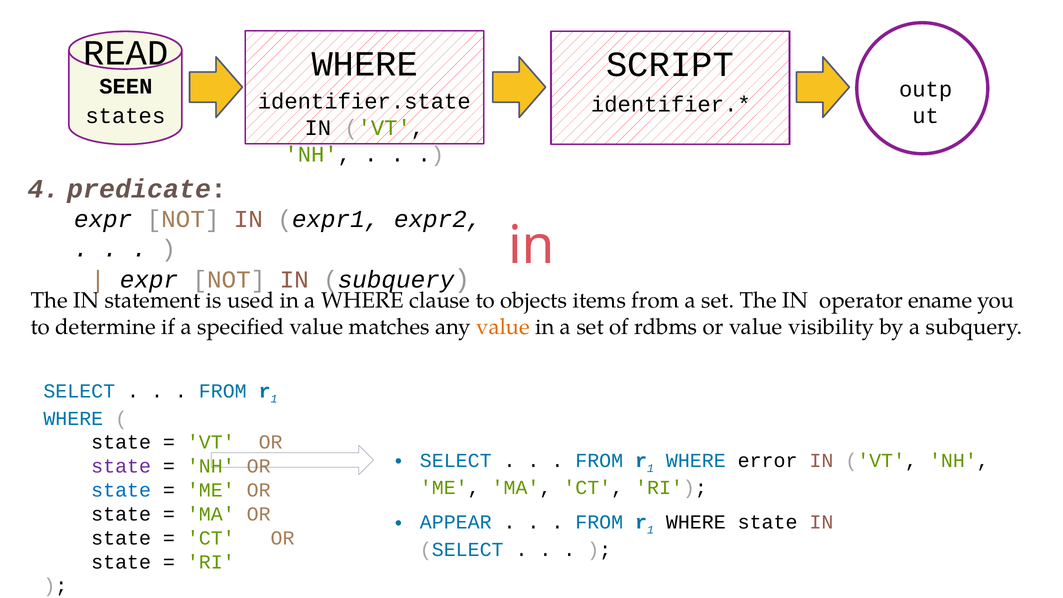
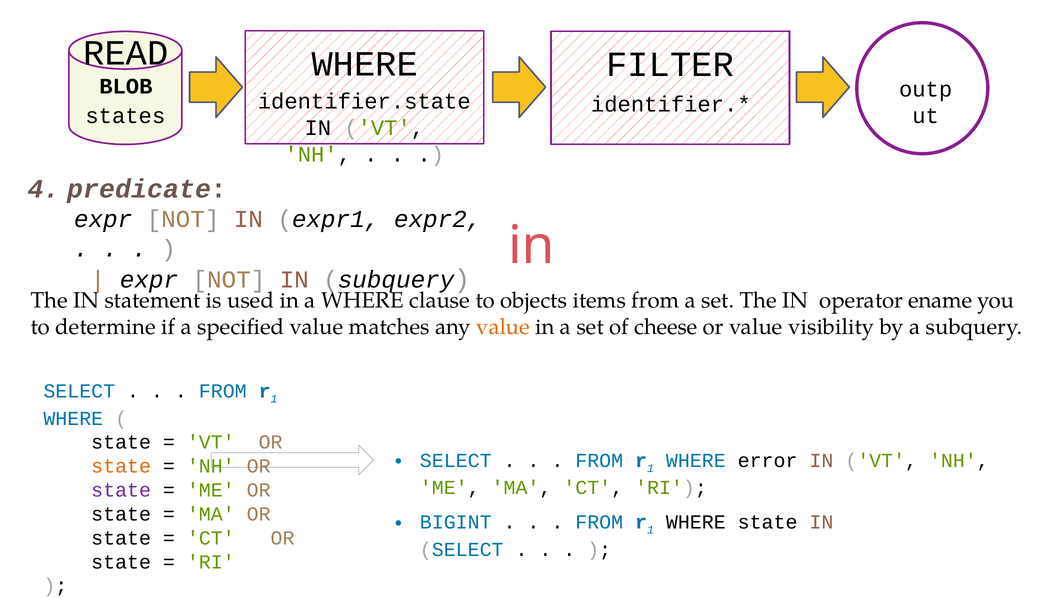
SCRIPT: SCRIPT -> FILTER (670, 65)
SEEN: SEEN -> BLOB (126, 87)
rdbms: rdbms -> cheese (666, 327)
state colour: purple -> orange (121, 466)
state colour: blue -> purple (121, 490)
APPEAR: APPEAR -> BIGINT (456, 522)
